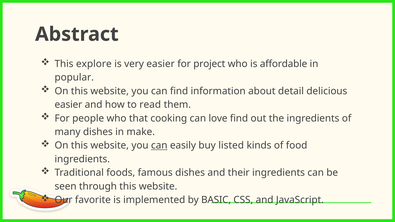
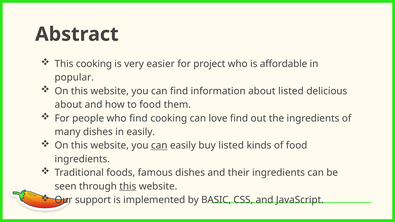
This explore: explore -> cooking (94, 64)
about detail: detail -> listed (291, 91)
easier: easier -> about (68, 105)
to read: read -> food (150, 105)
who that: that -> find (138, 118)
in make: make -> easily (141, 132)
this underline: none -> present (128, 186)
favorite: favorite -> support (93, 200)
